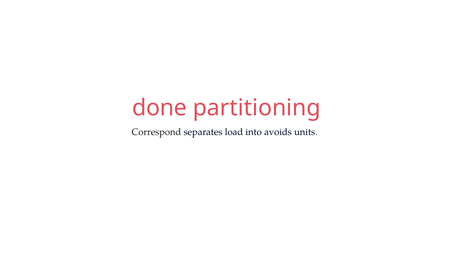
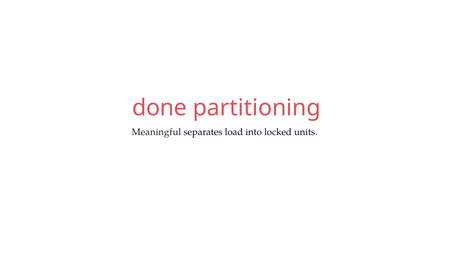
Correspond: Correspond -> Meaningful (156, 132)
avoids: avoids -> locked (278, 132)
